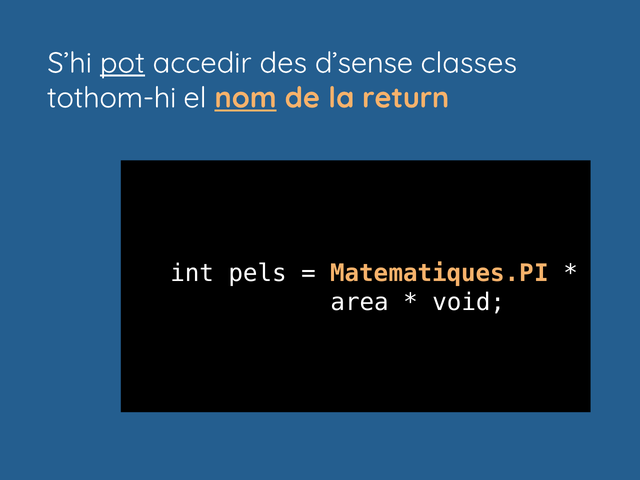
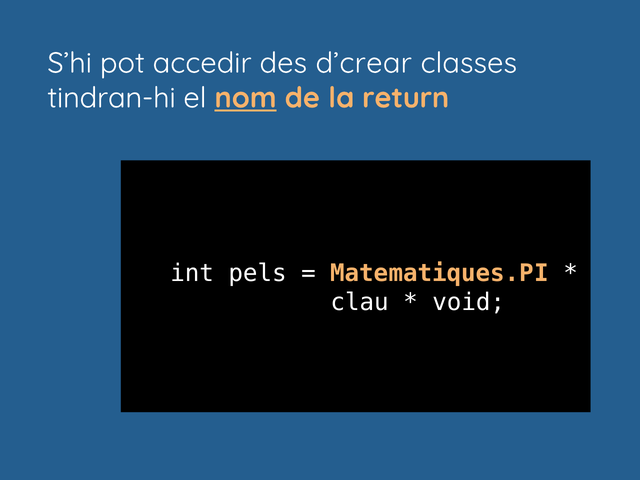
pot underline: present -> none (122, 63)
d’sense: d’sense -> d’crear (364, 63)
tothom-hi: tothom-hi -> tindran-hi (111, 98)
area: area -> clau (360, 302)
